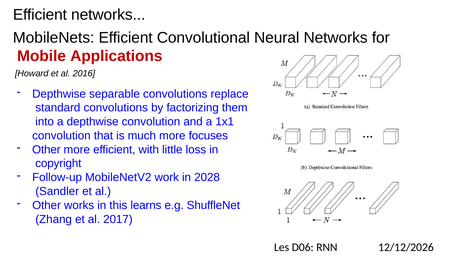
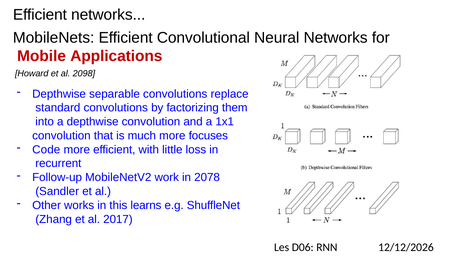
2016: 2016 -> 2098 (84, 73)
Other: Other -> Code (46, 149)
copyright: copyright -> recurrent (58, 163)
2028: 2028 -> 2078 (207, 177)
